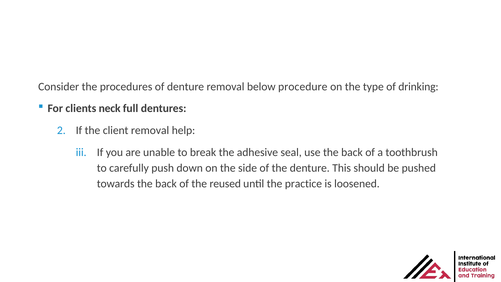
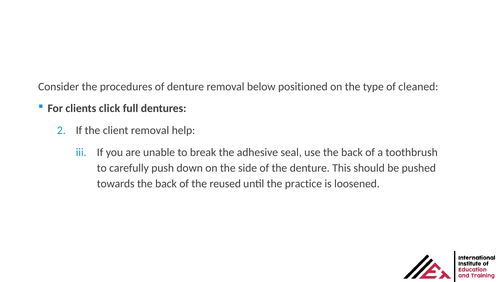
procedure: procedure -> positioned (303, 86)
drinking: drinking -> cleaned (418, 86)
neck: neck -> click (109, 108)
